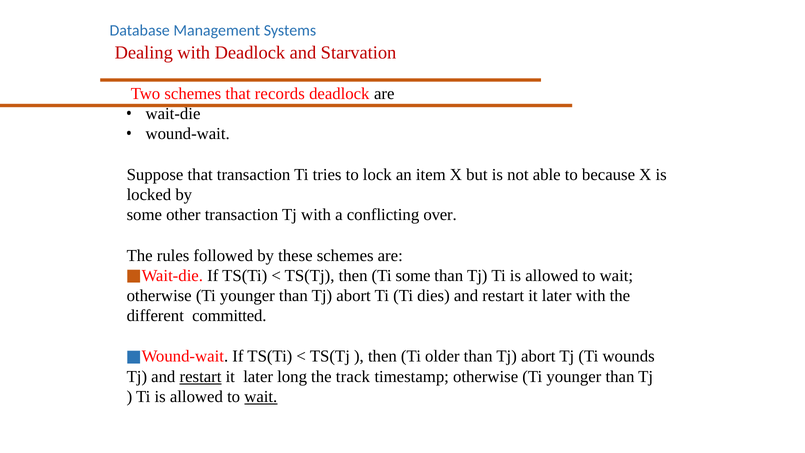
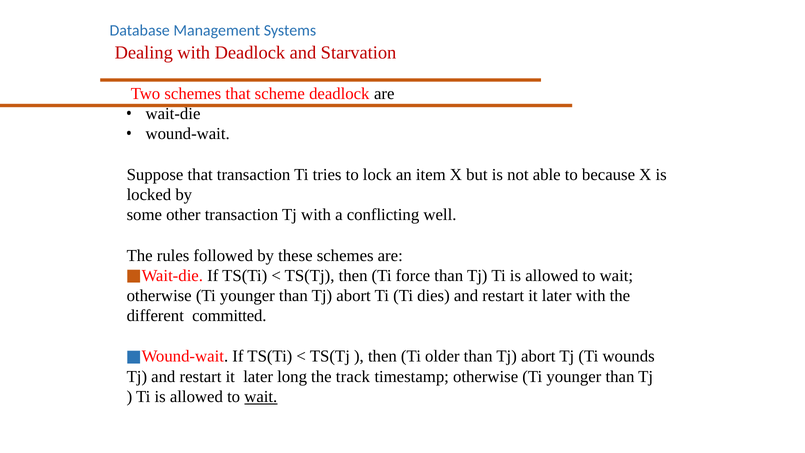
records: records -> scheme (280, 94)
over: over -> well (440, 215)
Ti some: some -> force (413, 276)
restart underline: present -> none (201, 377)
